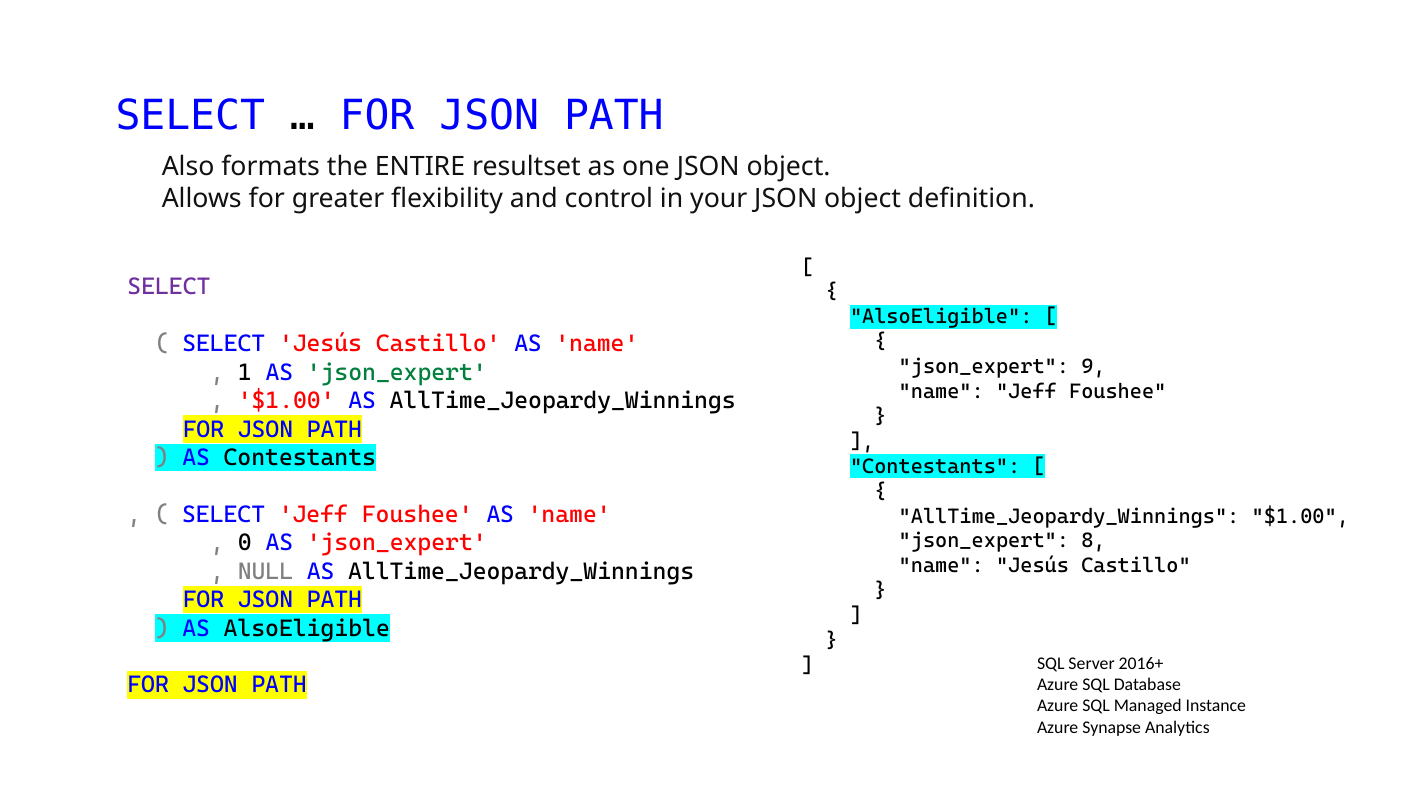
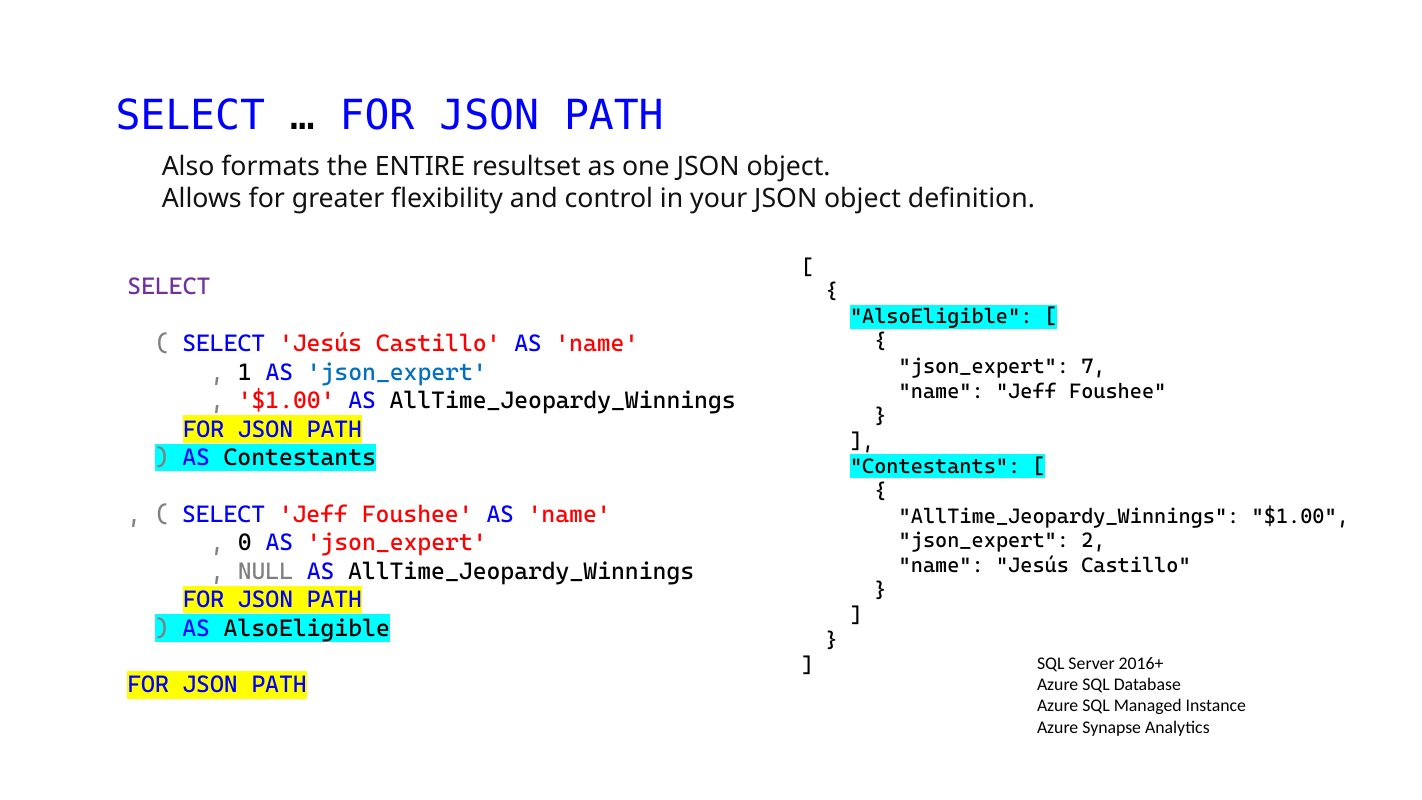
9: 9 -> 7 (1093, 367)
json_expert colour: green -> blue (397, 372)
8: 8 -> 2 (1093, 541)
